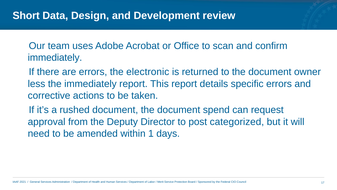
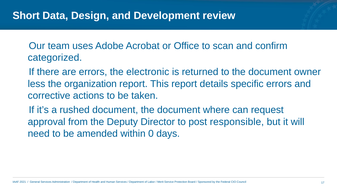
immediately: immediately -> categorized (55, 58)
the immediately: immediately -> organization (90, 84)
spend: spend -> where (216, 110)
categorized: categorized -> responsible (237, 121)
1: 1 -> 0 (151, 133)
